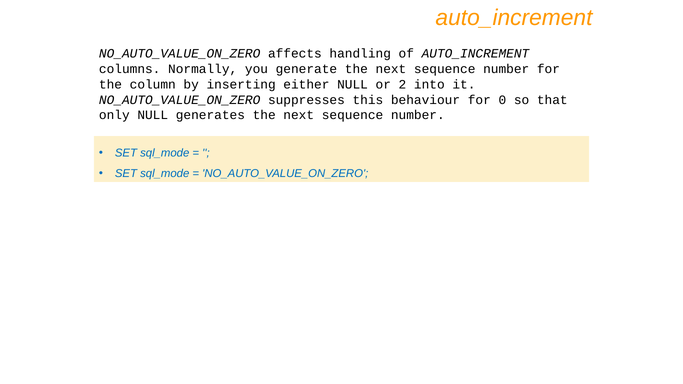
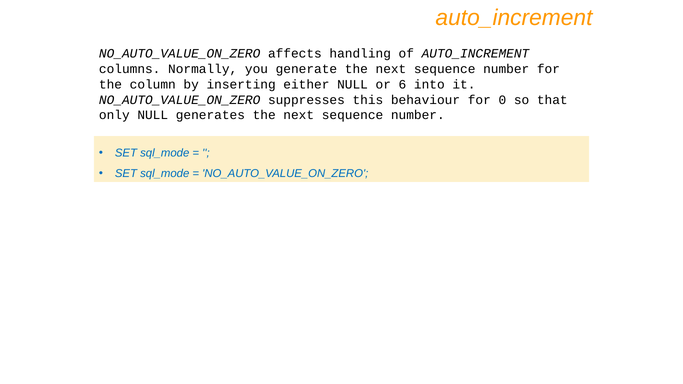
2: 2 -> 6 (402, 85)
